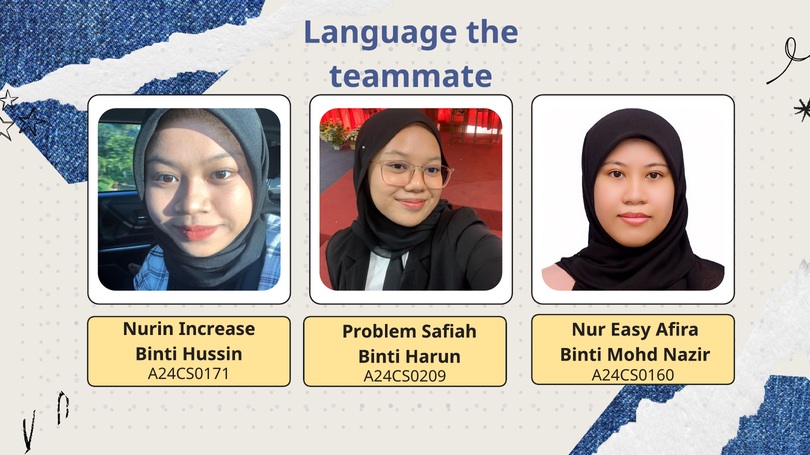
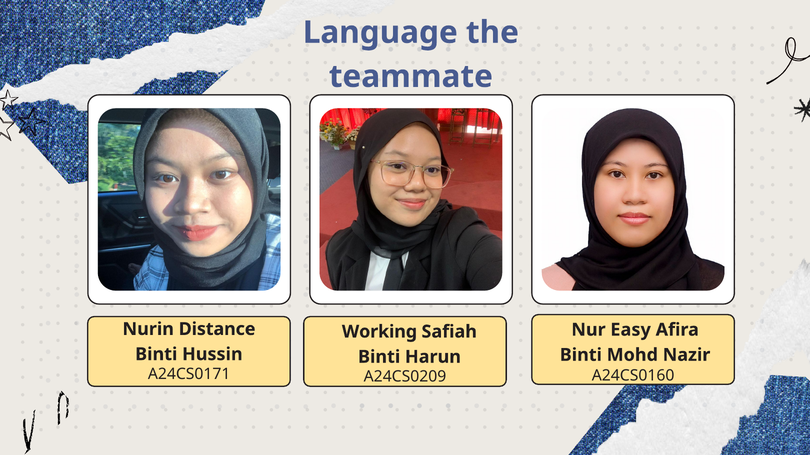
Increase: Increase -> Distance (217, 330)
Problem: Problem -> Working (379, 332)
